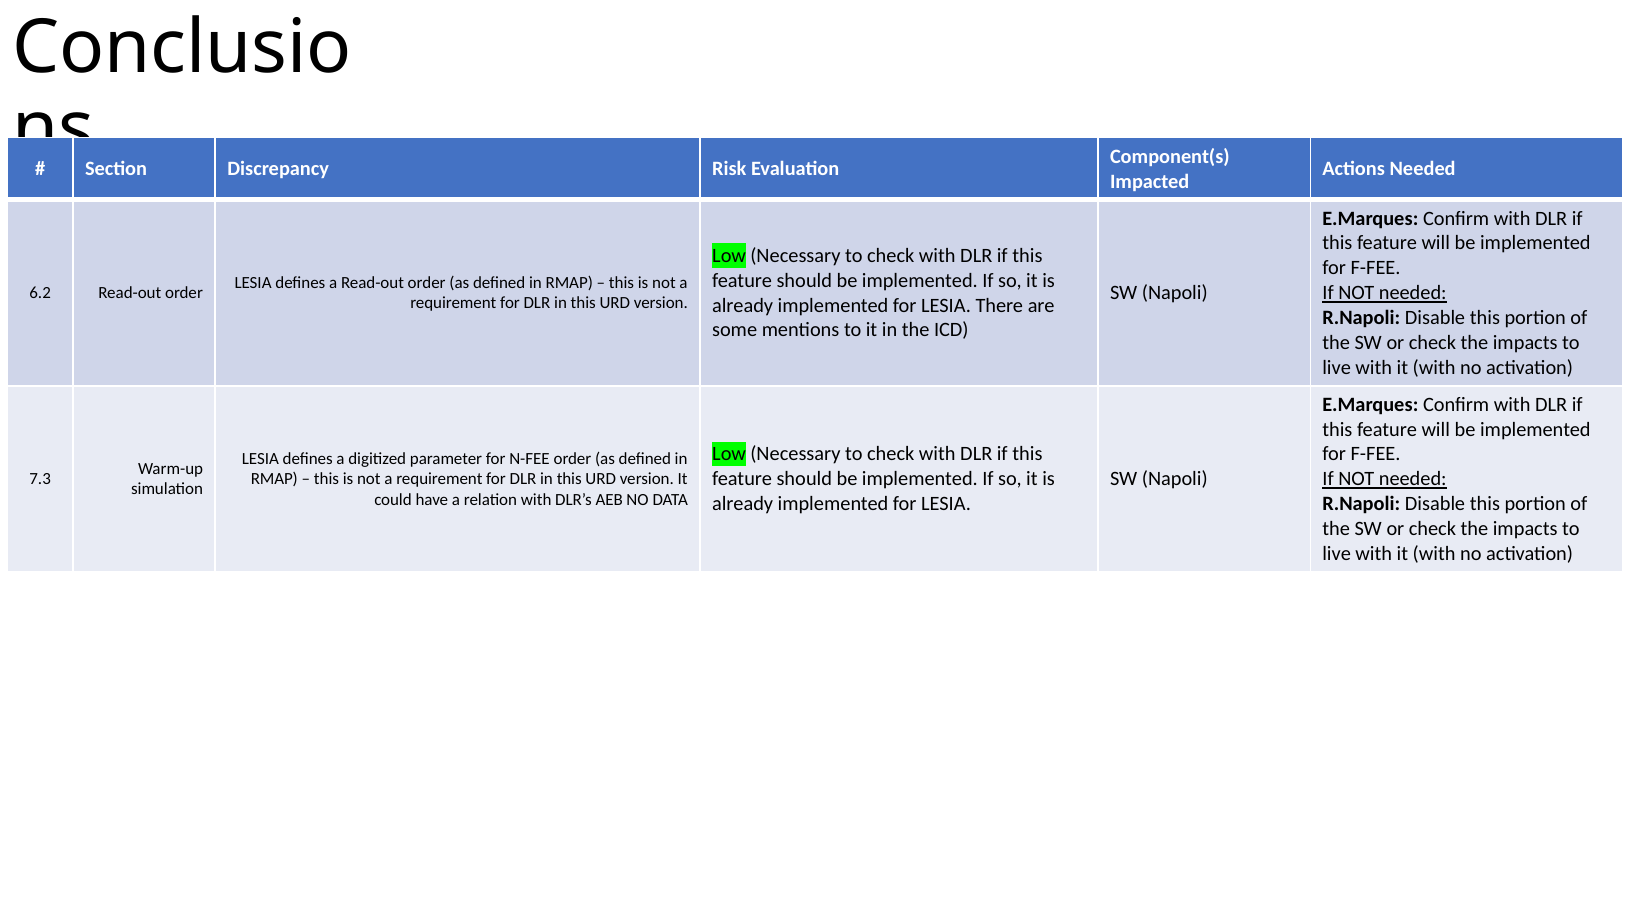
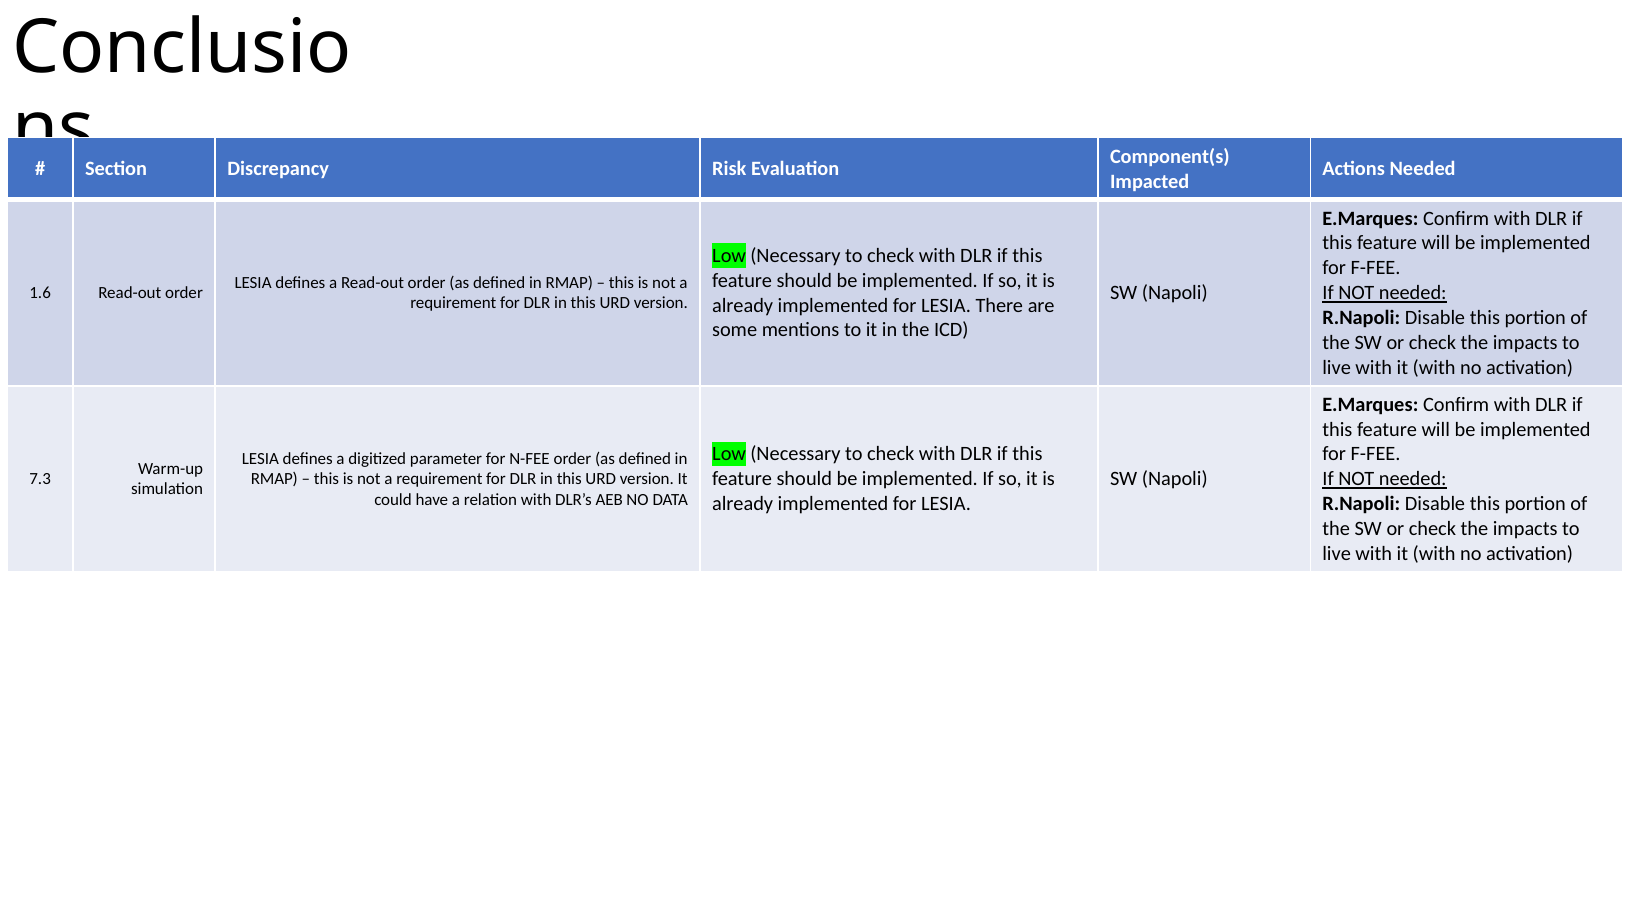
6.2: 6.2 -> 1.6 (40, 293)
